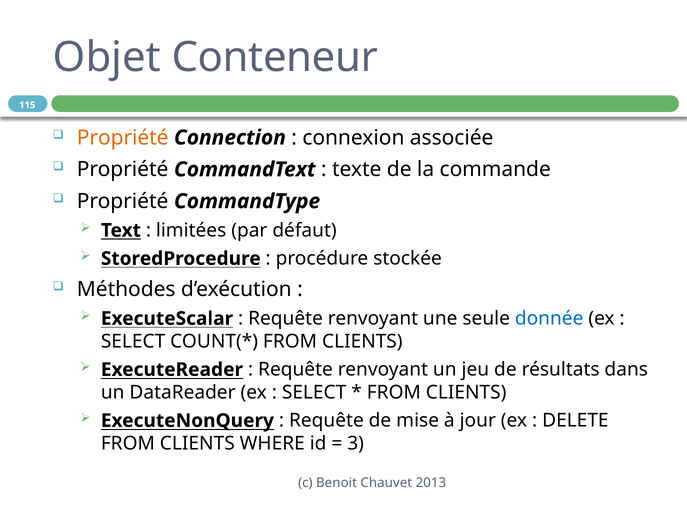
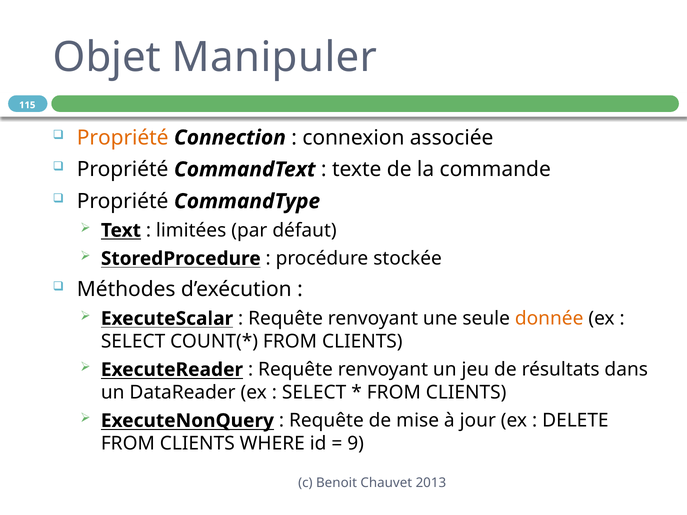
Conteneur: Conteneur -> Manipuler (275, 57)
donnée colour: blue -> orange (549, 319)
3: 3 -> 9 (356, 444)
